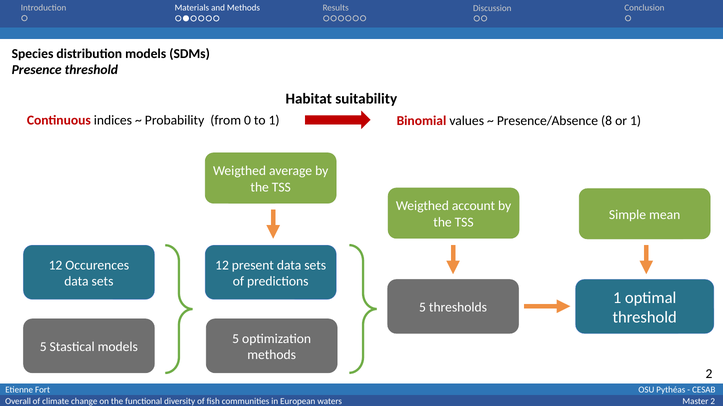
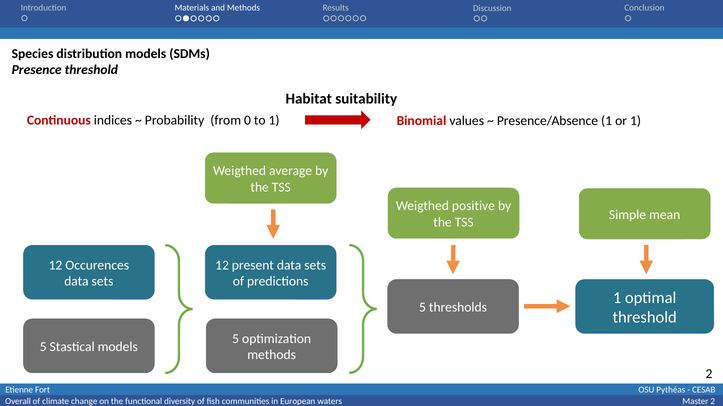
Presence/Absence 8: 8 -> 1 (607, 121)
account: account -> positive (473, 206)
